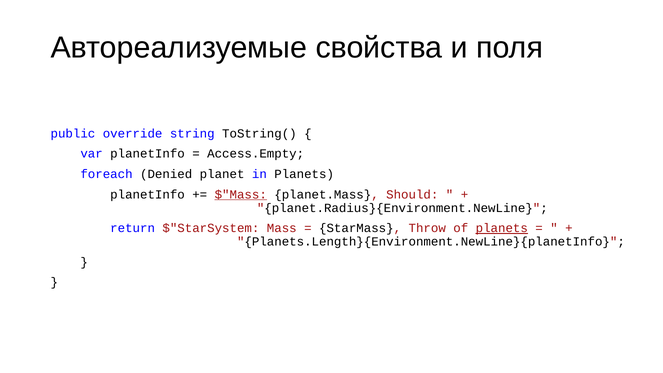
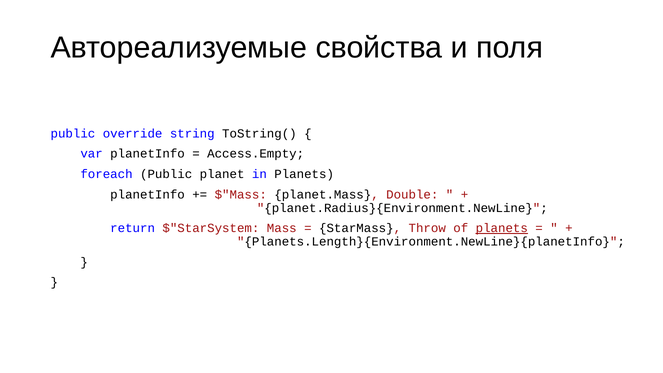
foreach Denied: Denied -> Public (166, 174)
$"Mass underline: present -> none (241, 194)
Should: Should -> Double (412, 194)
